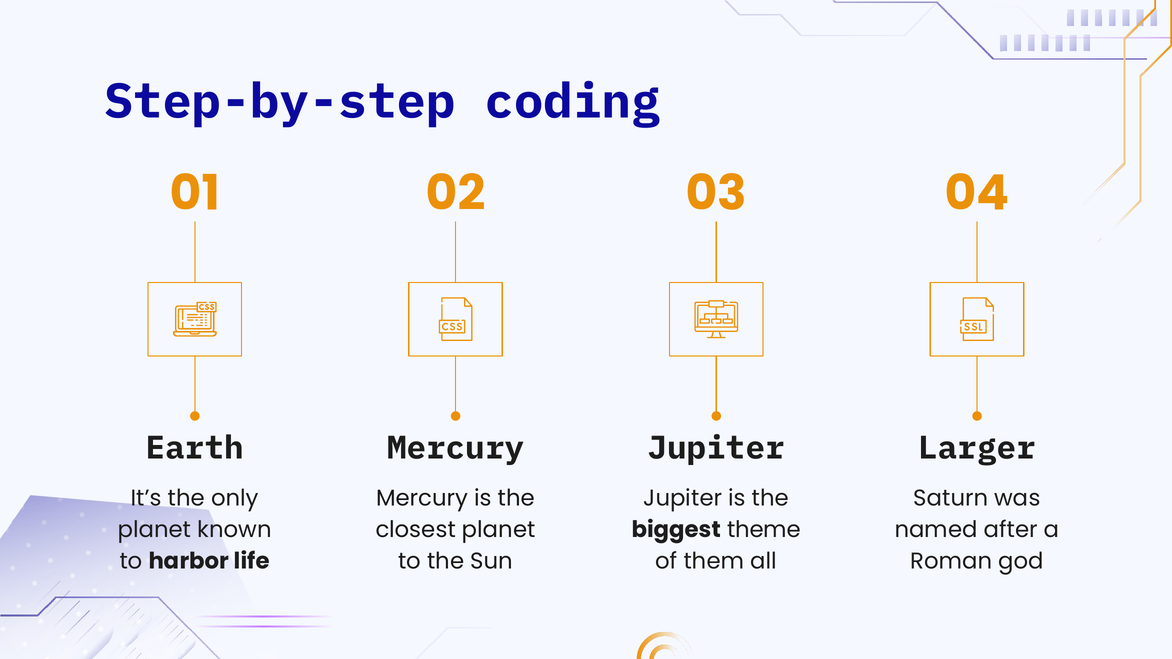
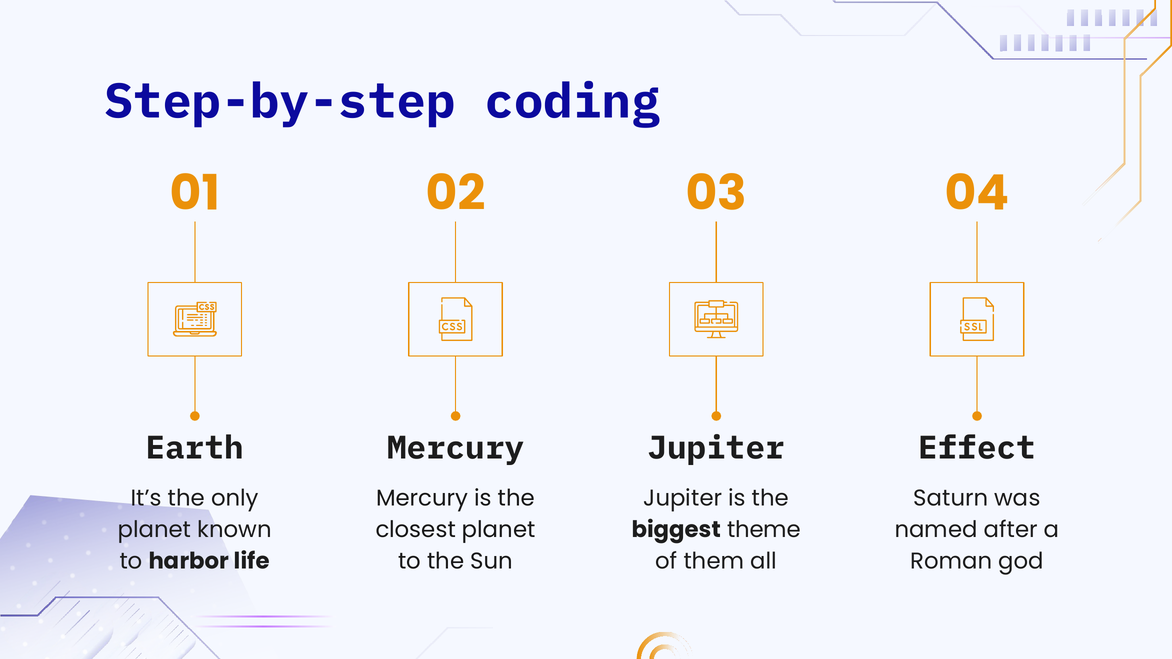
Larger: Larger -> Effect (977, 448)
